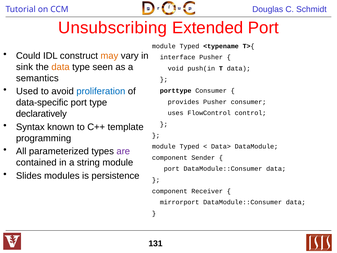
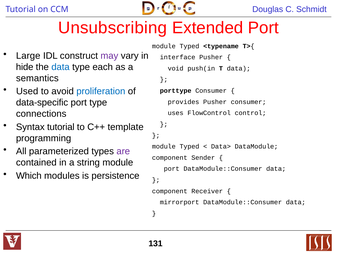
Could: Could -> Large (28, 56)
may colour: orange -> purple (109, 56)
sink: sink -> hide (25, 67)
data colour: orange -> blue (61, 67)
seen: seen -> each (103, 67)
declaratively: declaratively -> connections (41, 114)
Syntax known: known -> tutorial (61, 127)
Slides: Slides -> Which (29, 176)
